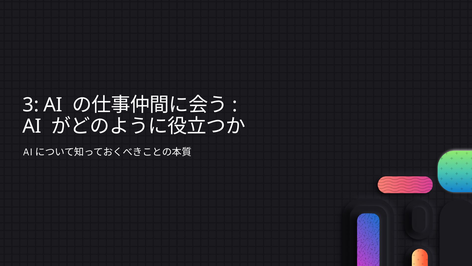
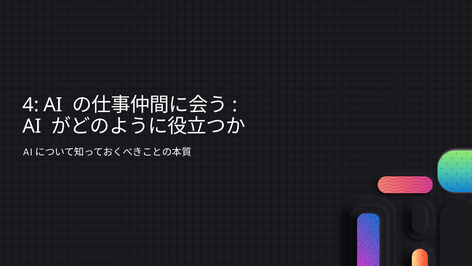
3: 3 -> 4 (31, 105)
